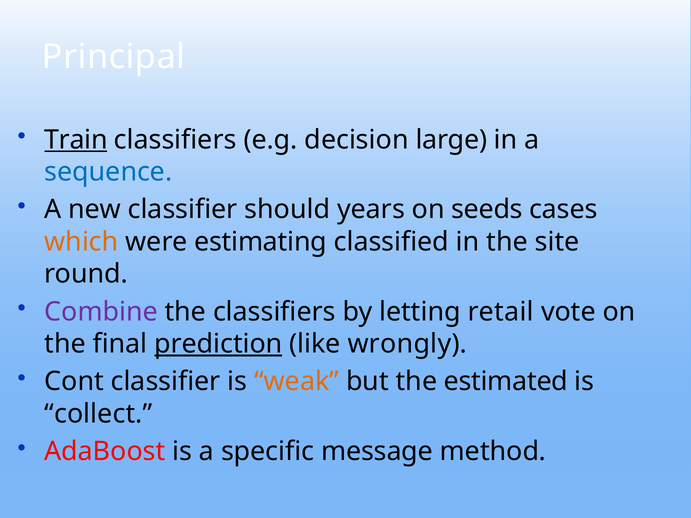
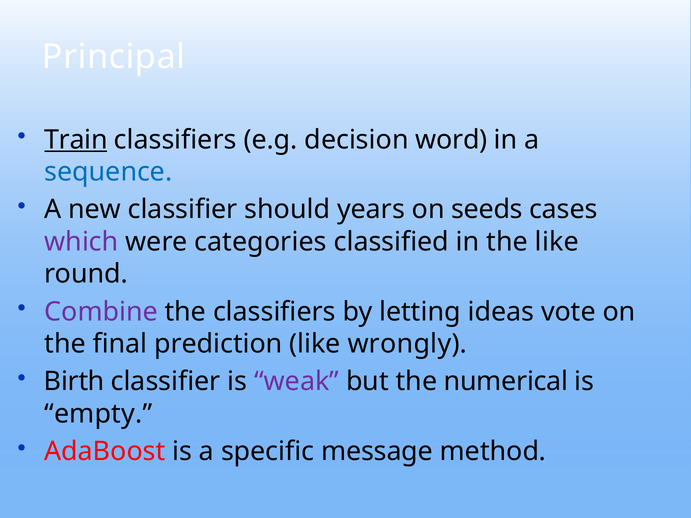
large: large -> word (451, 140)
which colour: orange -> purple (81, 242)
estimating: estimating -> categories (260, 242)
the site: site -> like (557, 242)
retail: retail -> ideas (501, 312)
prediction underline: present -> none (218, 344)
Cont: Cont -> Birth (74, 382)
weak colour: orange -> purple (297, 382)
estimated: estimated -> numerical (506, 382)
collect: collect -> empty (98, 414)
